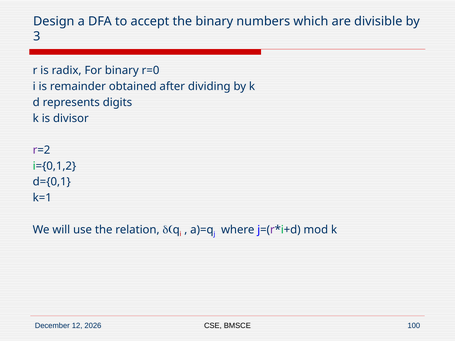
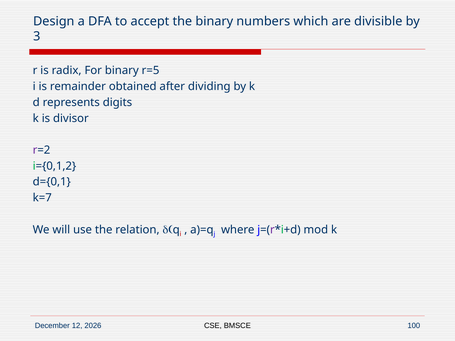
r=0: r=0 -> r=5 (151, 71)
k=1: k=1 -> k=7 (42, 198)
